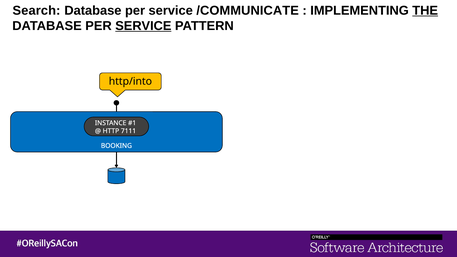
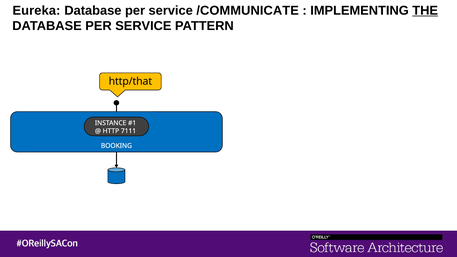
Search: Search -> Eureka (36, 10)
SERVICE underline: present -> none (143, 26)
http/into: http/into -> http/that (130, 82)
